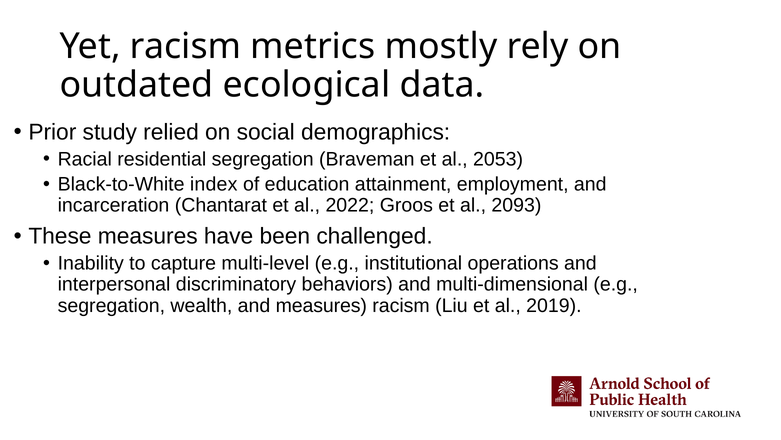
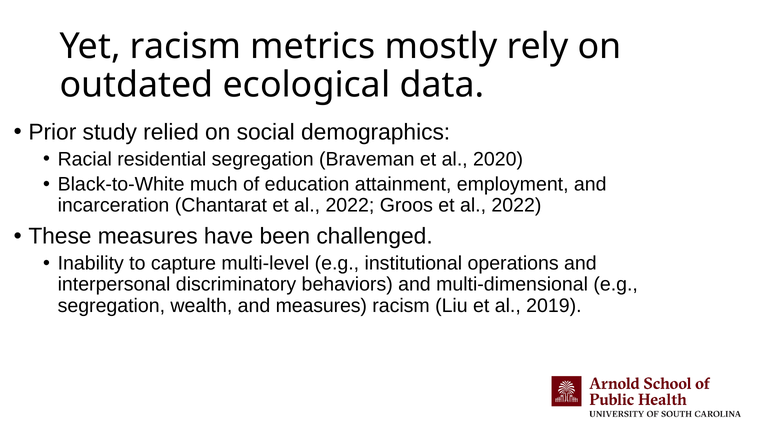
2053: 2053 -> 2020 (498, 159)
index: index -> much (214, 184)
Groos et al 2093: 2093 -> 2022 (516, 205)
